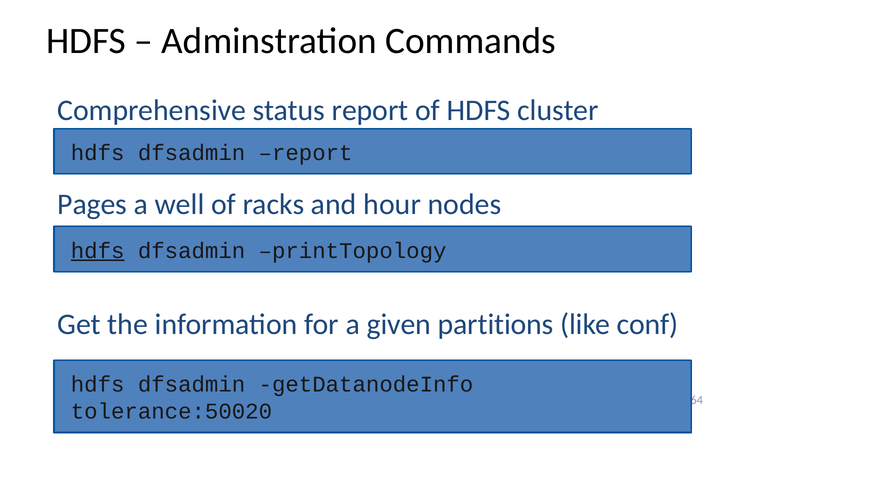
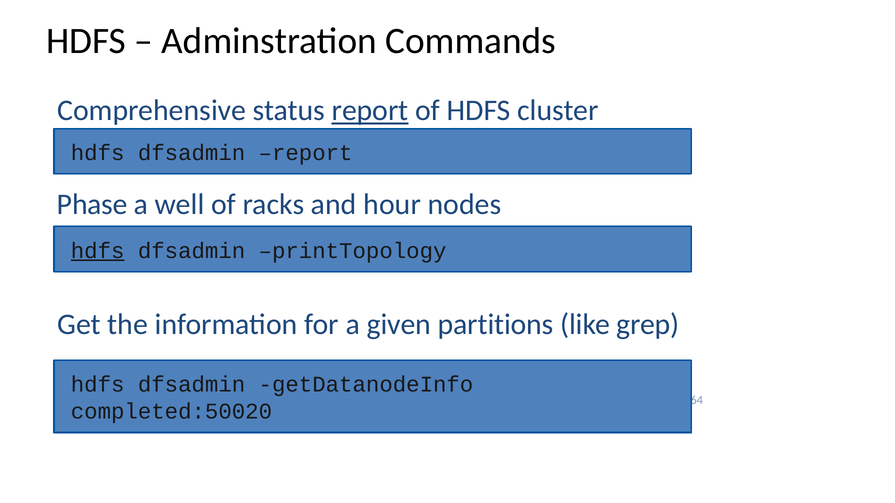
report underline: none -> present (370, 111)
Pages: Pages -> Phase (92, 205)
conf: conf -> grep (648, 325)
tolerance:50020: tolerance:50020 -> completed:50020 (171, 412)
